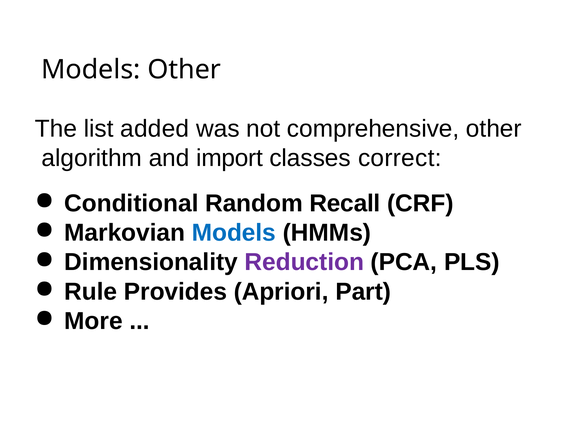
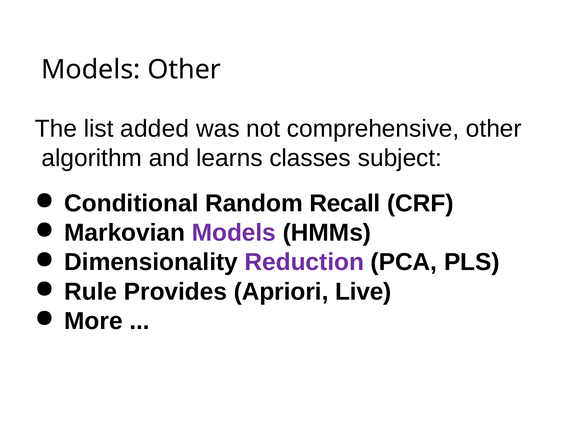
import: import -> learns (229, 158)
correct: correct -> subject (400, 158)
Models colour: blue -> purple (234, 233)
Part: Part -> Live (363, 292)
